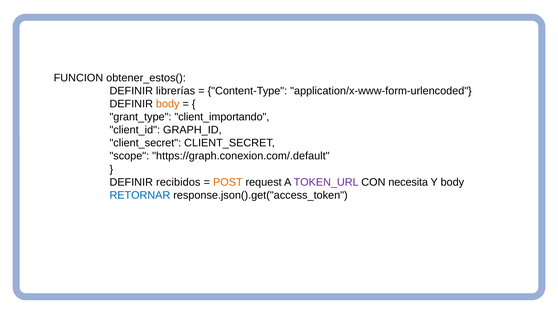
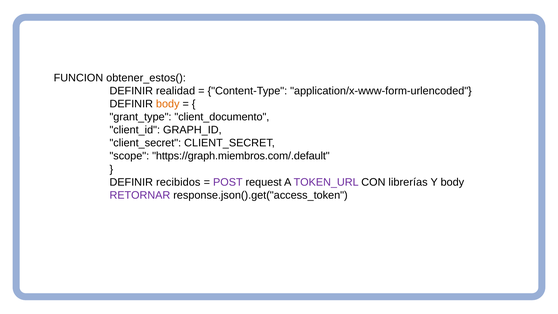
librerías: librerías -> realidad (176, 91)
client_importando: client_importando -> client_documento (222, 117)
https://graph.conexion.com/.default: https://graph.conexion.com/.default -> https://graph.miembros.com/.default (241, 156)
POST colour: orange -> purple (228, 182)
necesita: necesita -> librerías (408, 182)
RETORNAR colour: blue -> purple (140, 195)
